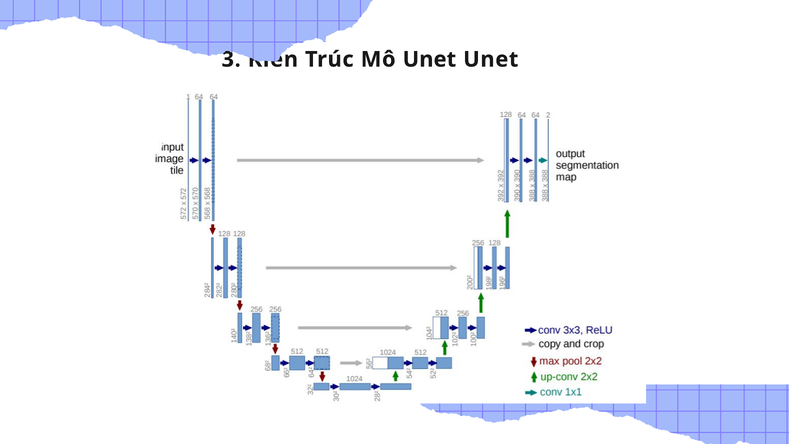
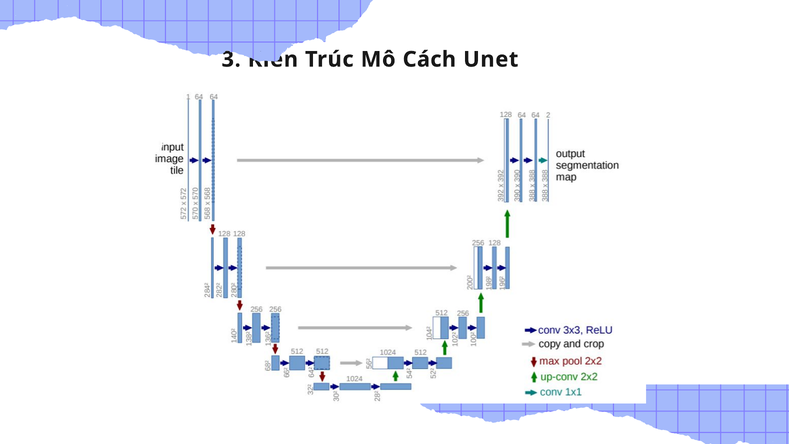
Unet: Unet -> Cách (429, 59)
